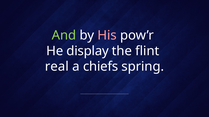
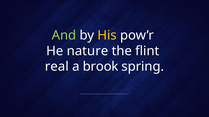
His colour: pink -> yellow (107, 35)
display: display -> nature (87, 51)
chiefs: chiefs -> brook (101, 67)
